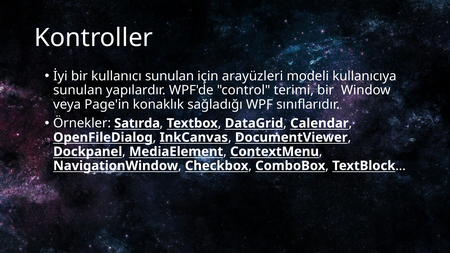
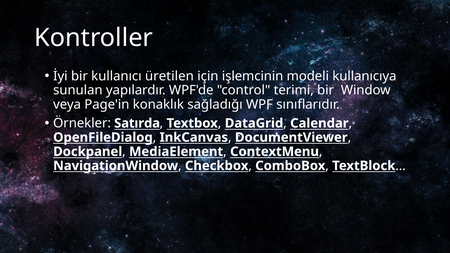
kullanıcı sunulan: sunulan -> üretilen (169, 76)
arayüzleri: arayüzleri -> işlemcinin (253, 76)
